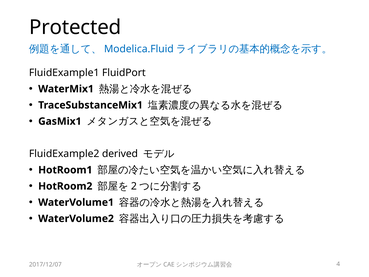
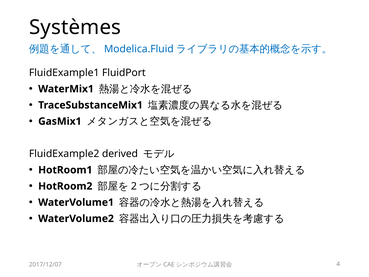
Protected: Protected -> Systèmes (75, 27)
